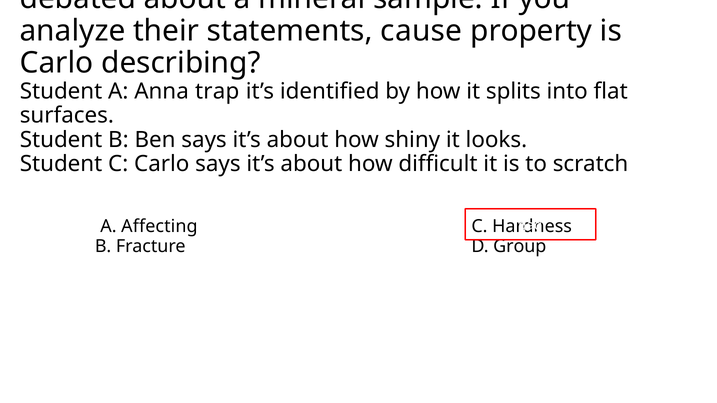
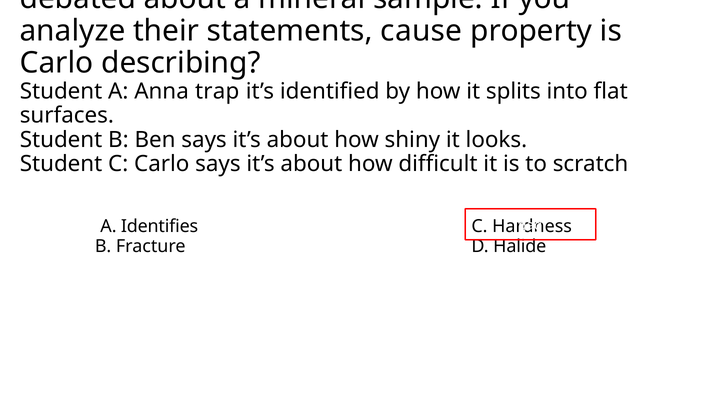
Affecting: Affecting -> Identifies (160, 227)
Group: Group -> Halide (520, 247)
